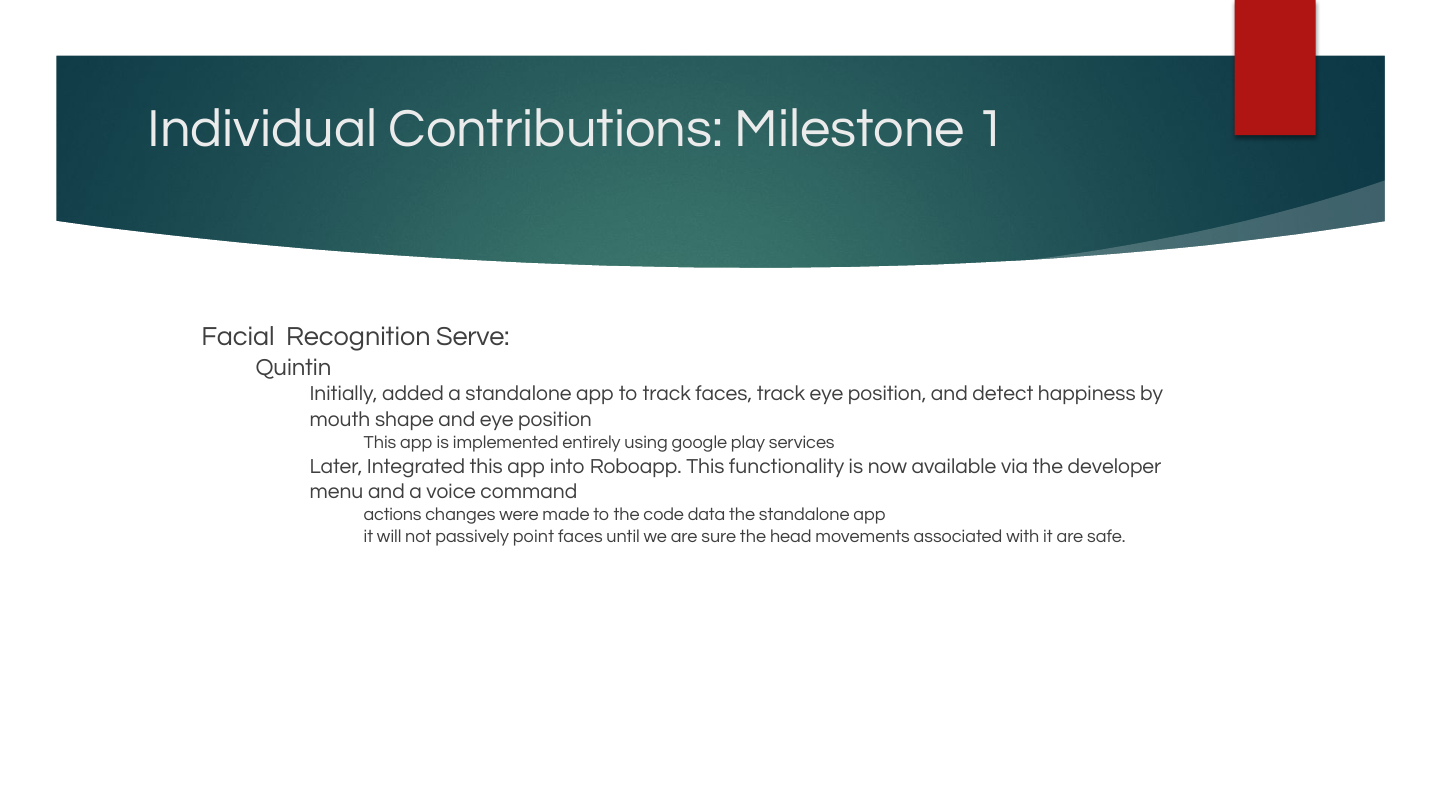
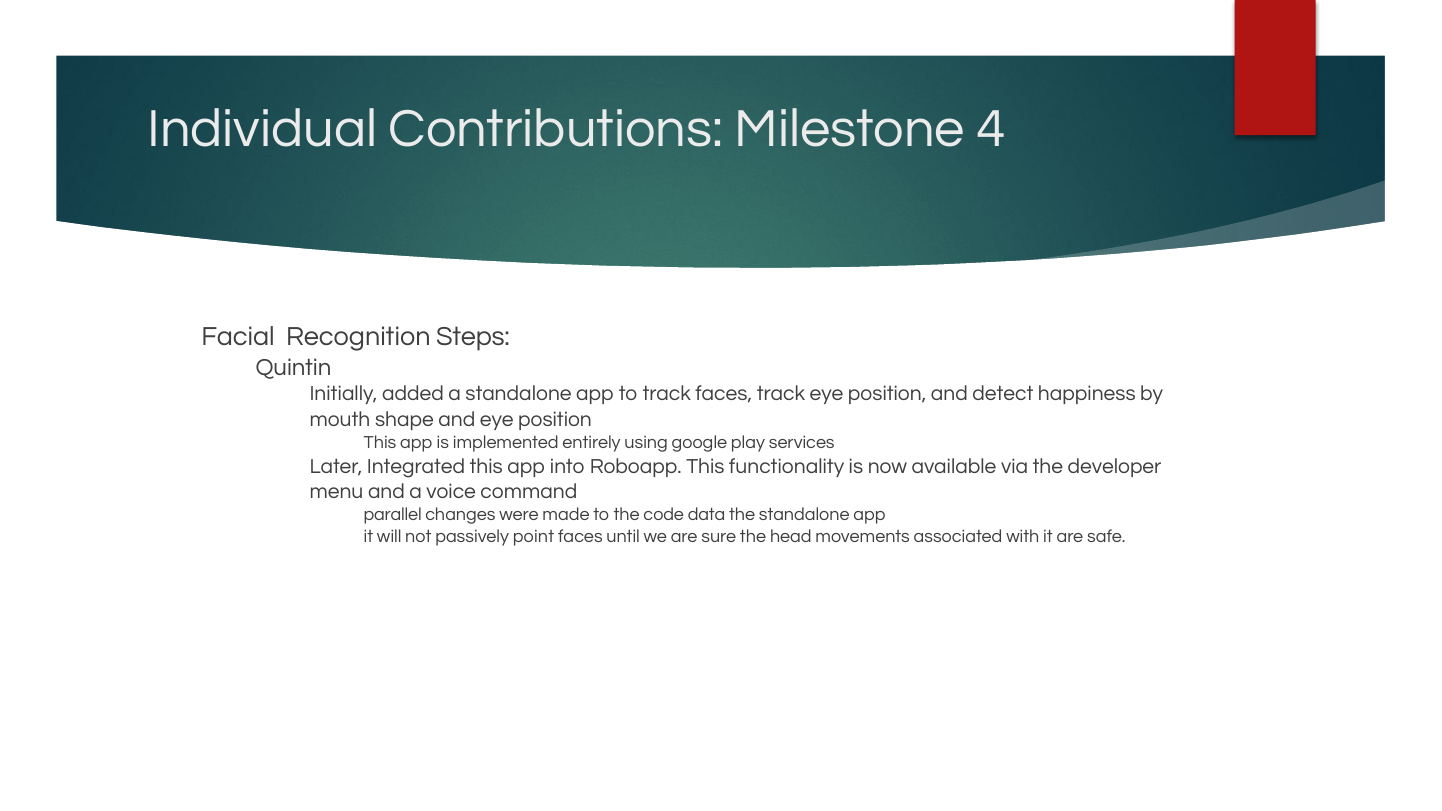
1: 1 -> 4 (991, 128)
Serve: Serve -> Steps (473, 337)
actions: actions -> parallel (393, 515)
